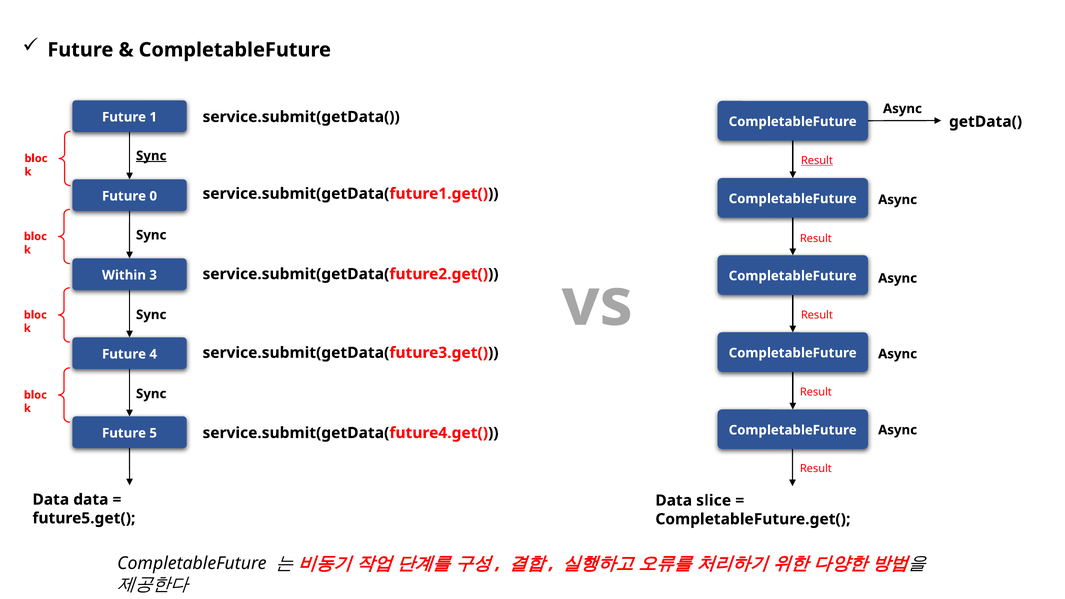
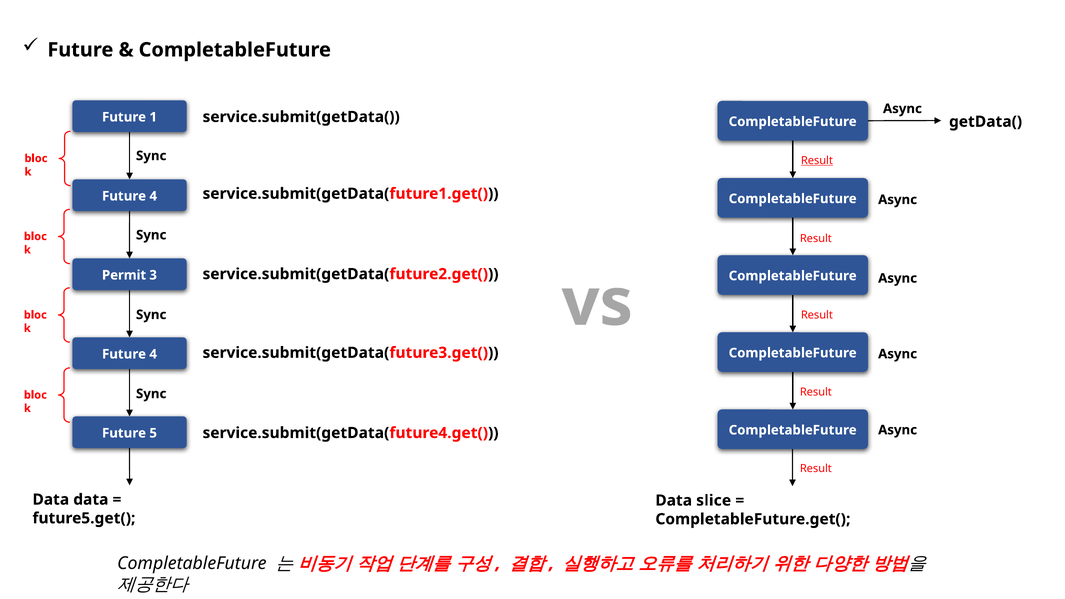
Sync underline: present -> none (151, 156)
0: 0 -> 4 (153, 196)
Within: Within -> Permit (124, 275)
